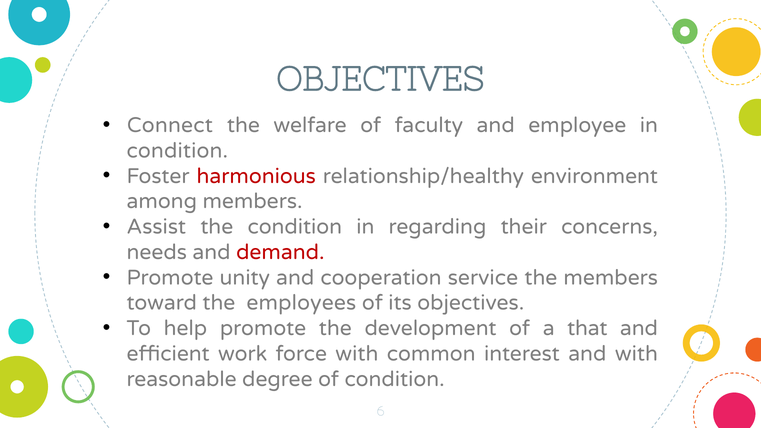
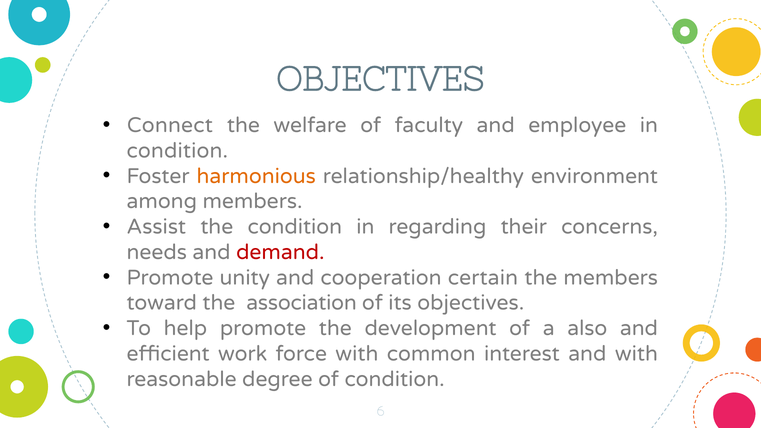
harmonious colour: red -> orange (256, 176)
service: service -> certain (483, 278)
employees: employees -> association (302, 303)
that: that -> also (587, 328)
